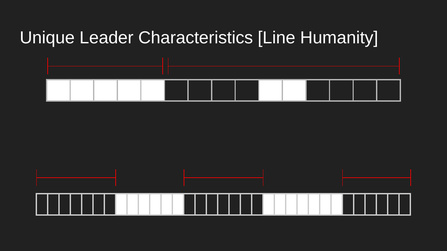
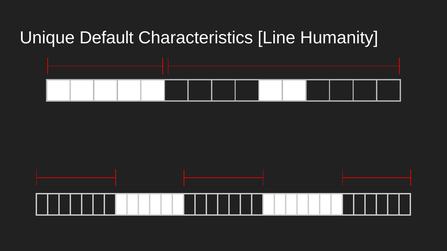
Leader: Leader -> Default (107, 38)
